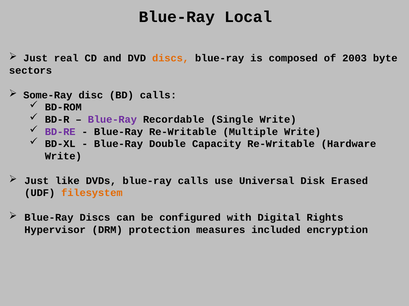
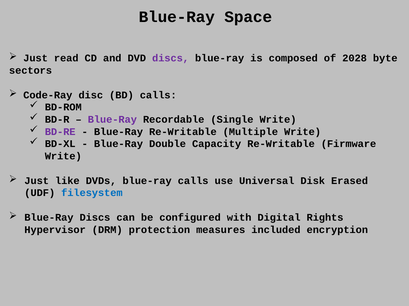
Local: Local -> Space (248, 17)
real: real -> read (66, 58)
discs colour: orange -> purple (171, 58)
2003: 2003 -> 2028 (355, 58)
Some-Ray: Some-Ray -> Code-Ray (48, 95)
Hardware: Hardware -> Firmware (349, 144)
filesystem colour: orange -> blue (92, 193)
